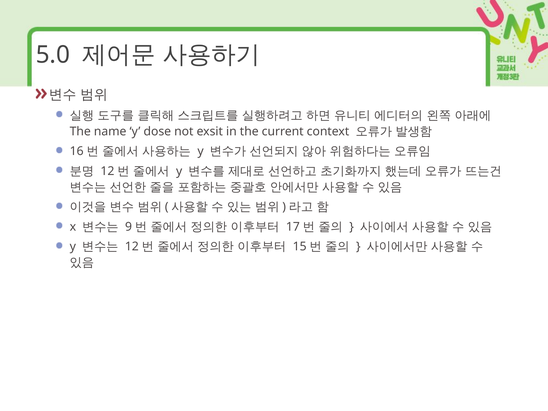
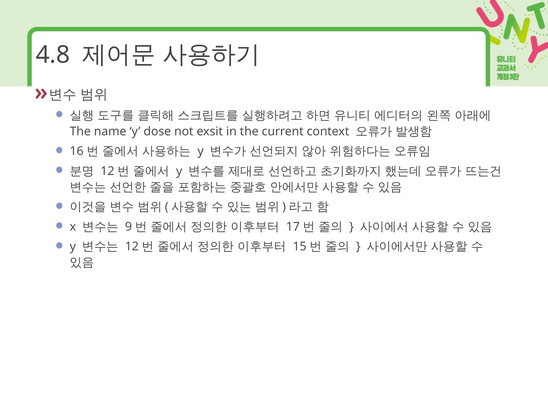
5.0: 5.0 -> 4.8 (53, 55)
